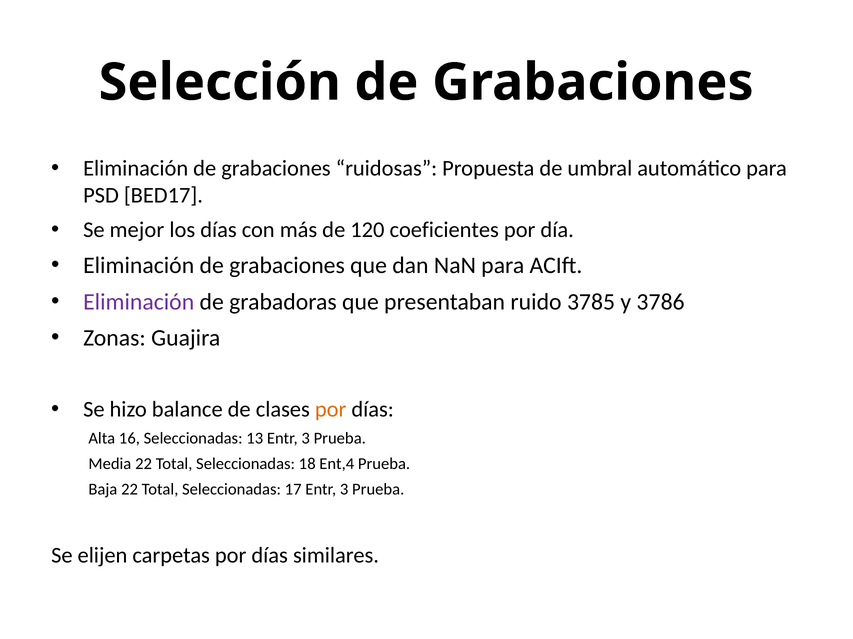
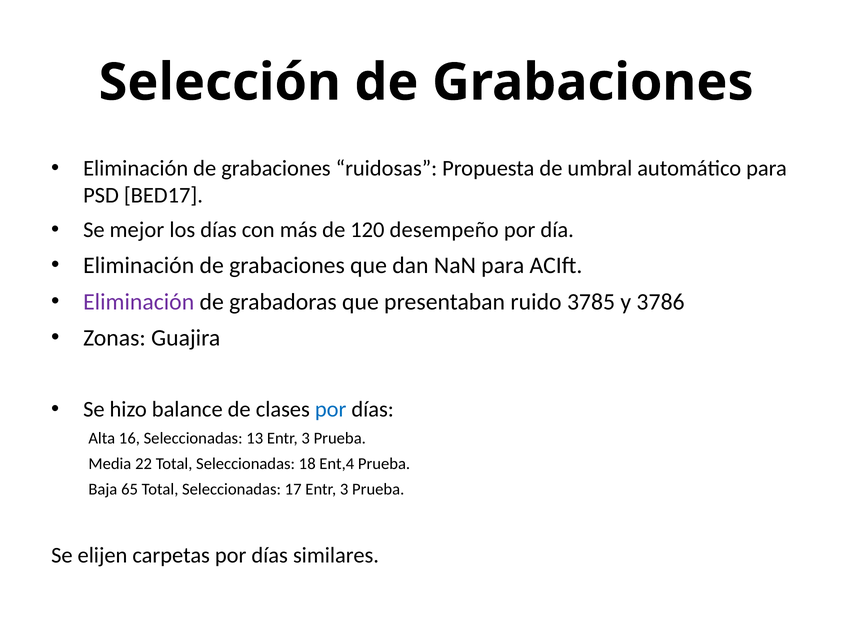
coeficientes: coeficientes -> desempeño (444, 230)
por colour: orange -> blue (331, 410)
Baja 22: 22 -> 65 (130, 490)
